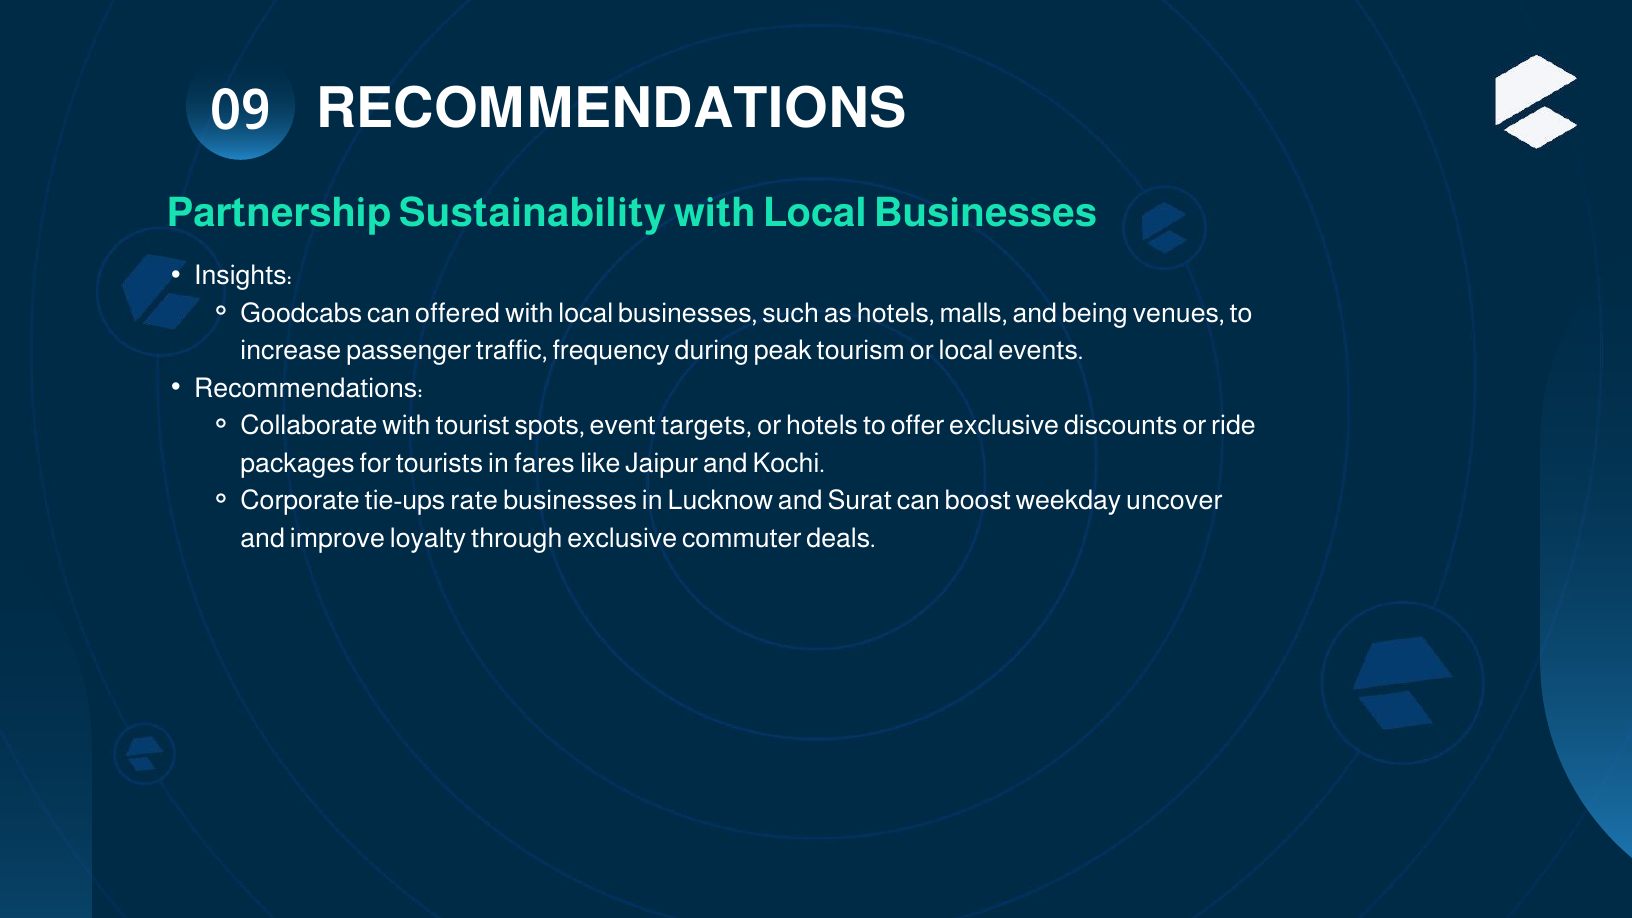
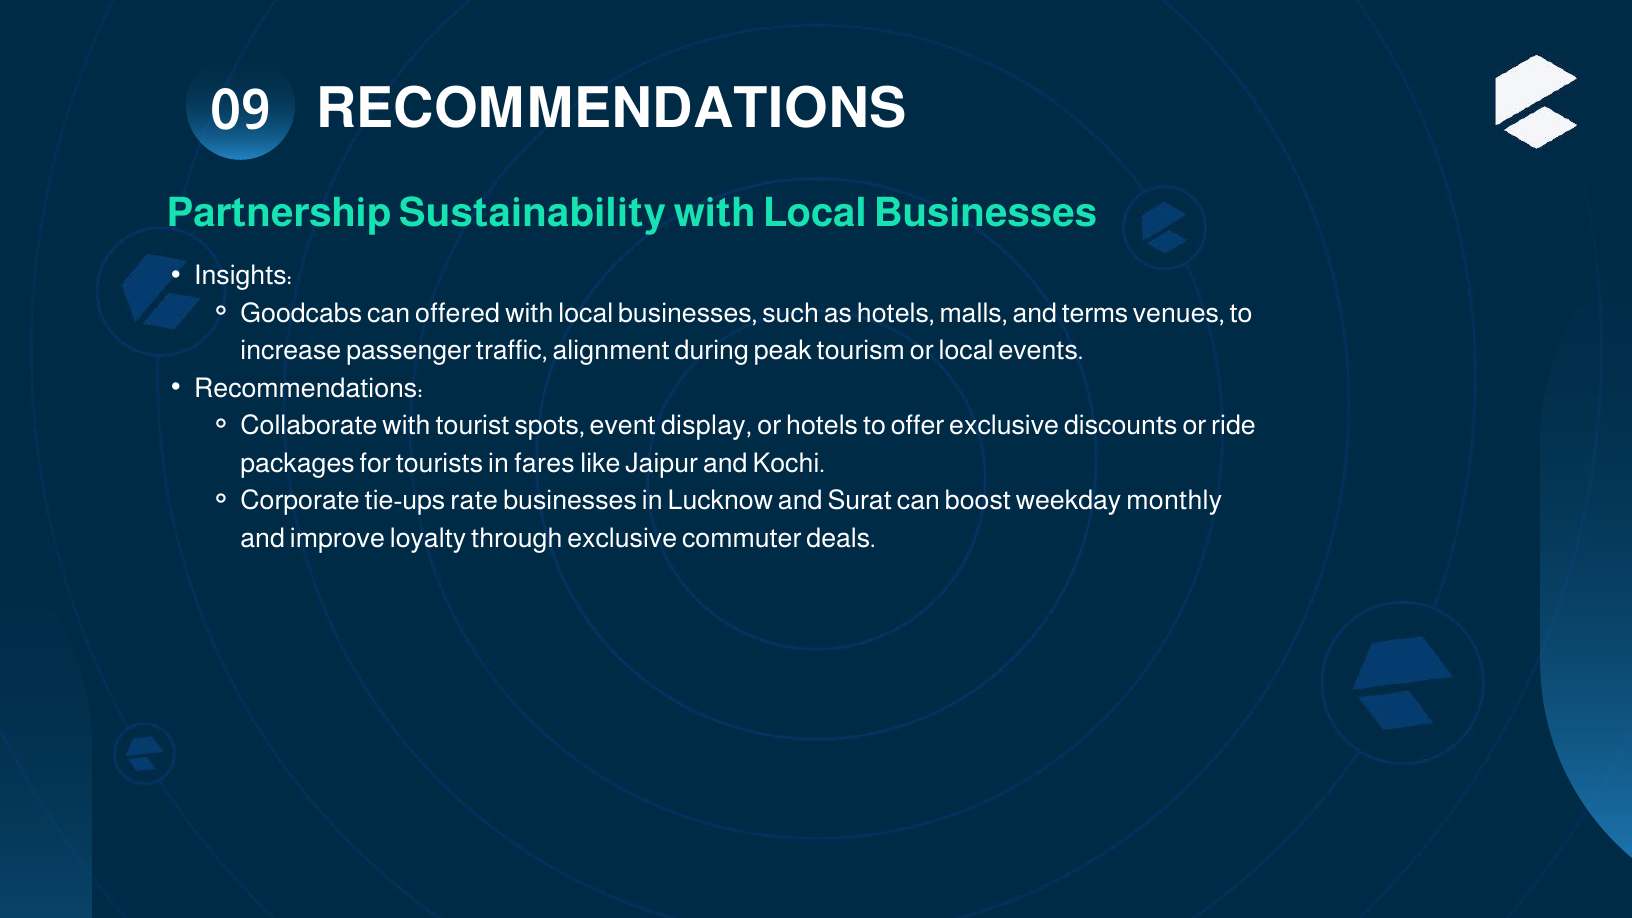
being: being -> terms (1095, 313)
frequency: frequency -> alignment (611, 351)
targets: targets -> display (706, 426)
uncover: uncover -> monthly (1174, 501)
